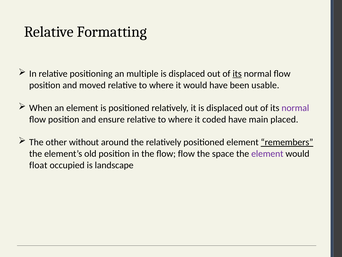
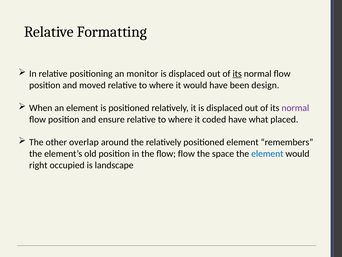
multiple: multiple -> monitor (142, 74)
usable: usable -> design (265, 85)
main: main -> what (259, 119)
without: without -> overlap (84, 142)
remembers underline: present -> none (287, 142)
element colour: purple -> blue (267, 153)
float: float -> right (38, 165)
